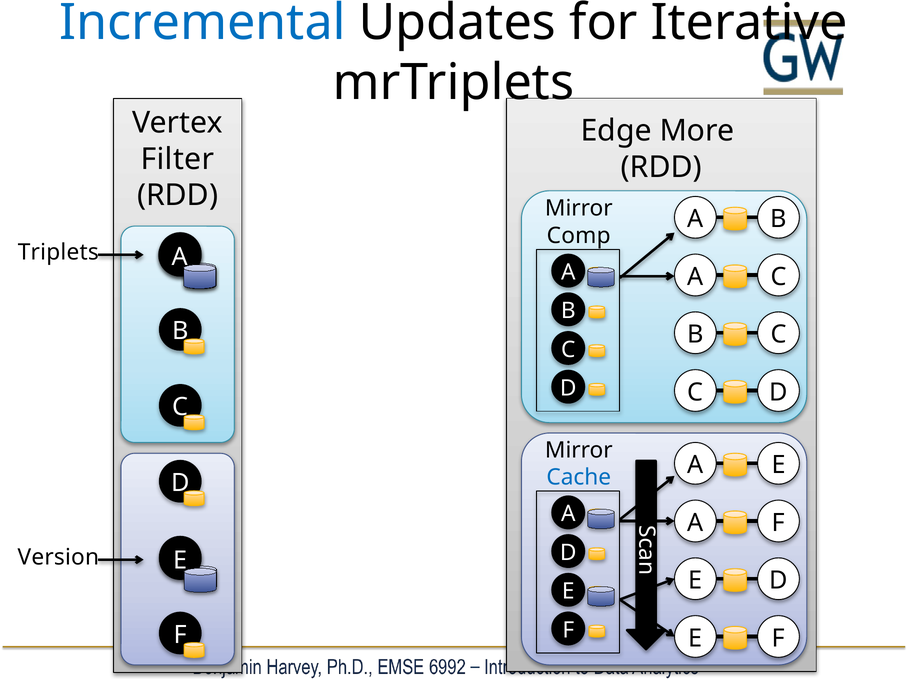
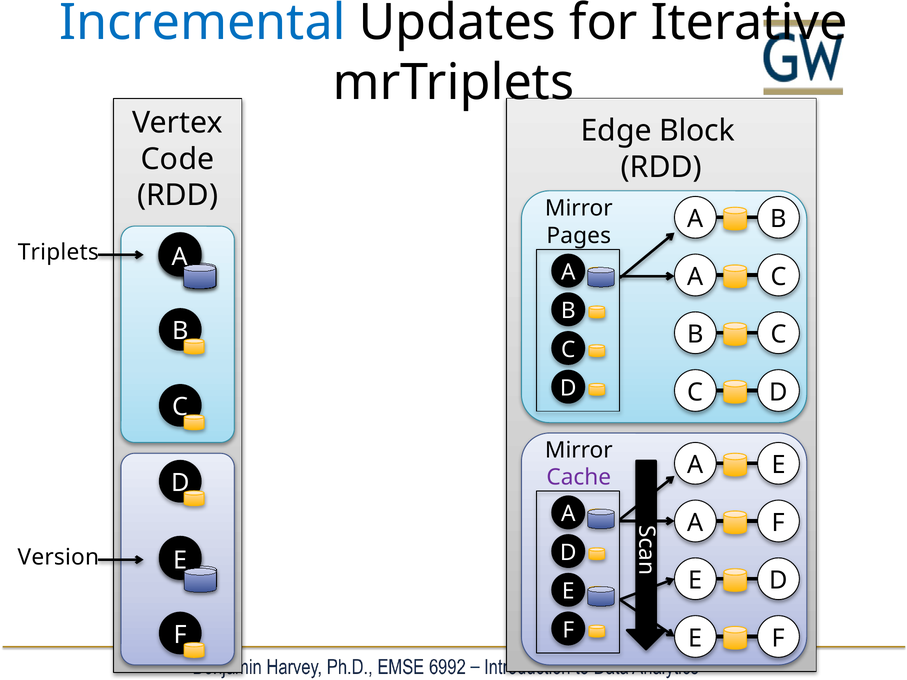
More: More -> Block (697, 131)
Filter: Filter -> Code (178, 159)
Comp: Comp -> Pages (579, 236)
Cache colour: blue -> purple (579, 478)
